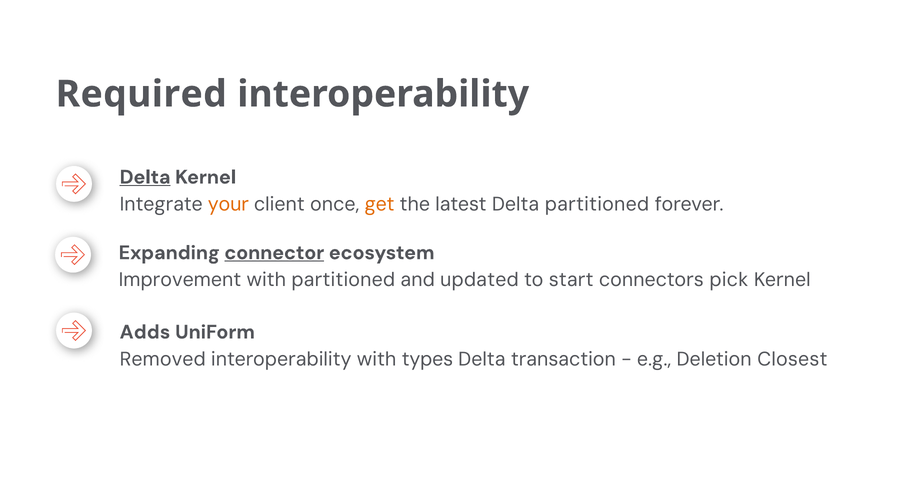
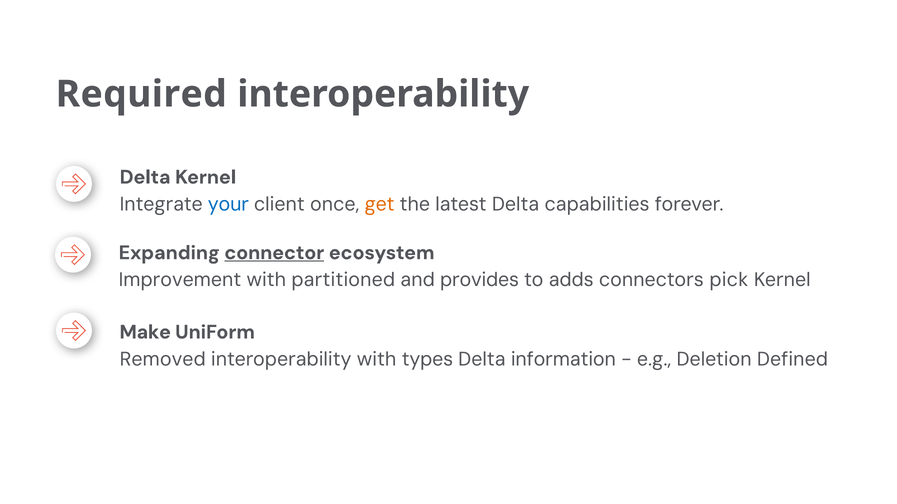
Delta underline: present -> none (145, 177)
your colour: orange -> blue (228, 204)
Delta partitioned: partitioned -> capabilities (597, 204)
updated: updated -> provides (480, 280)
start: start -> adds (571, 280)
Adds: Adds -> Make (145, 332)
transaction: transaction -> information (563, 359)
Closest: Closest -> Defined (792, 359)
